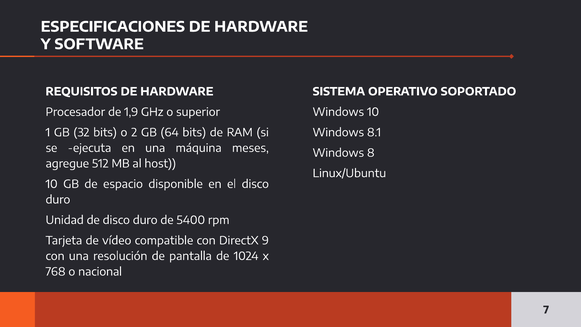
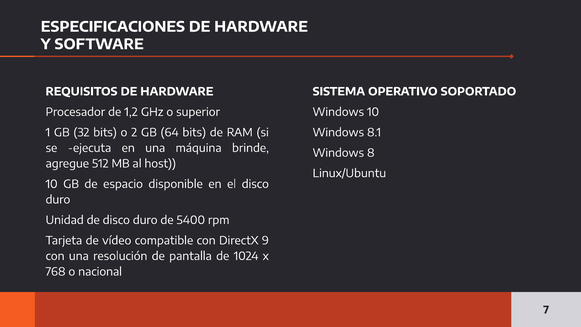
1,9: 1,9 -> 1,2 (131, 112)
meses: meses -> brinde (250, 148)
